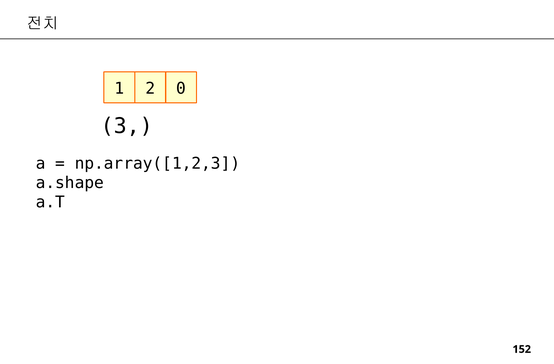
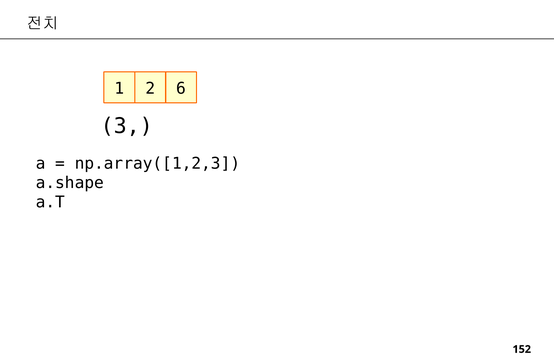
0: 0 -> 6 (181, 88)
